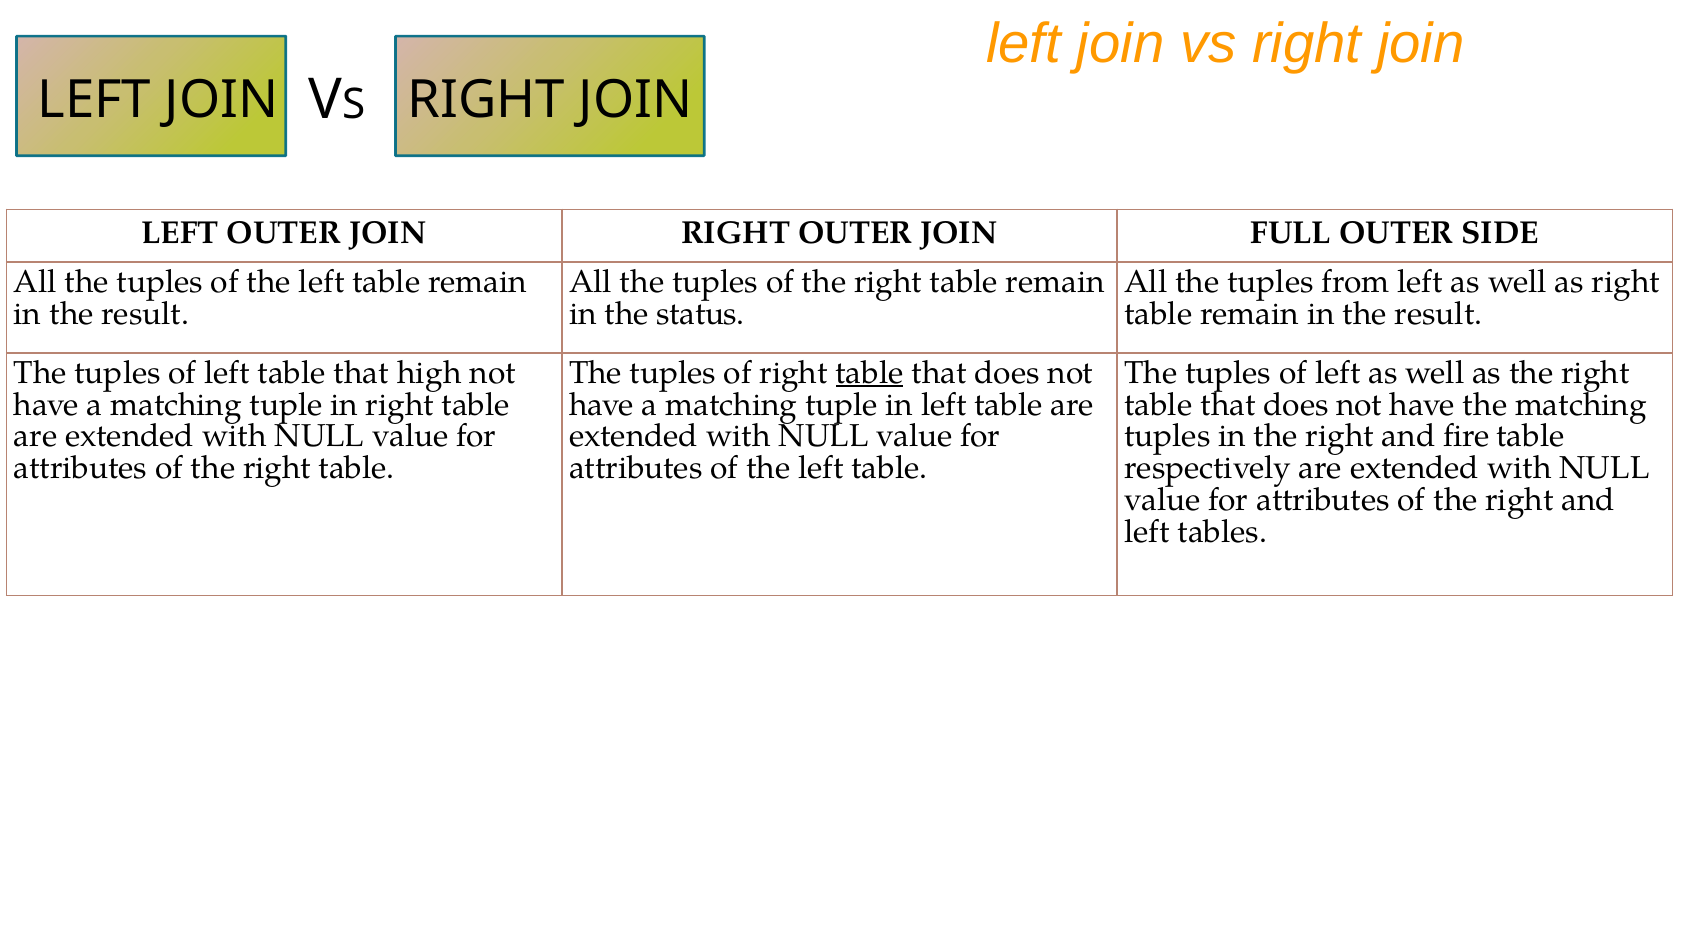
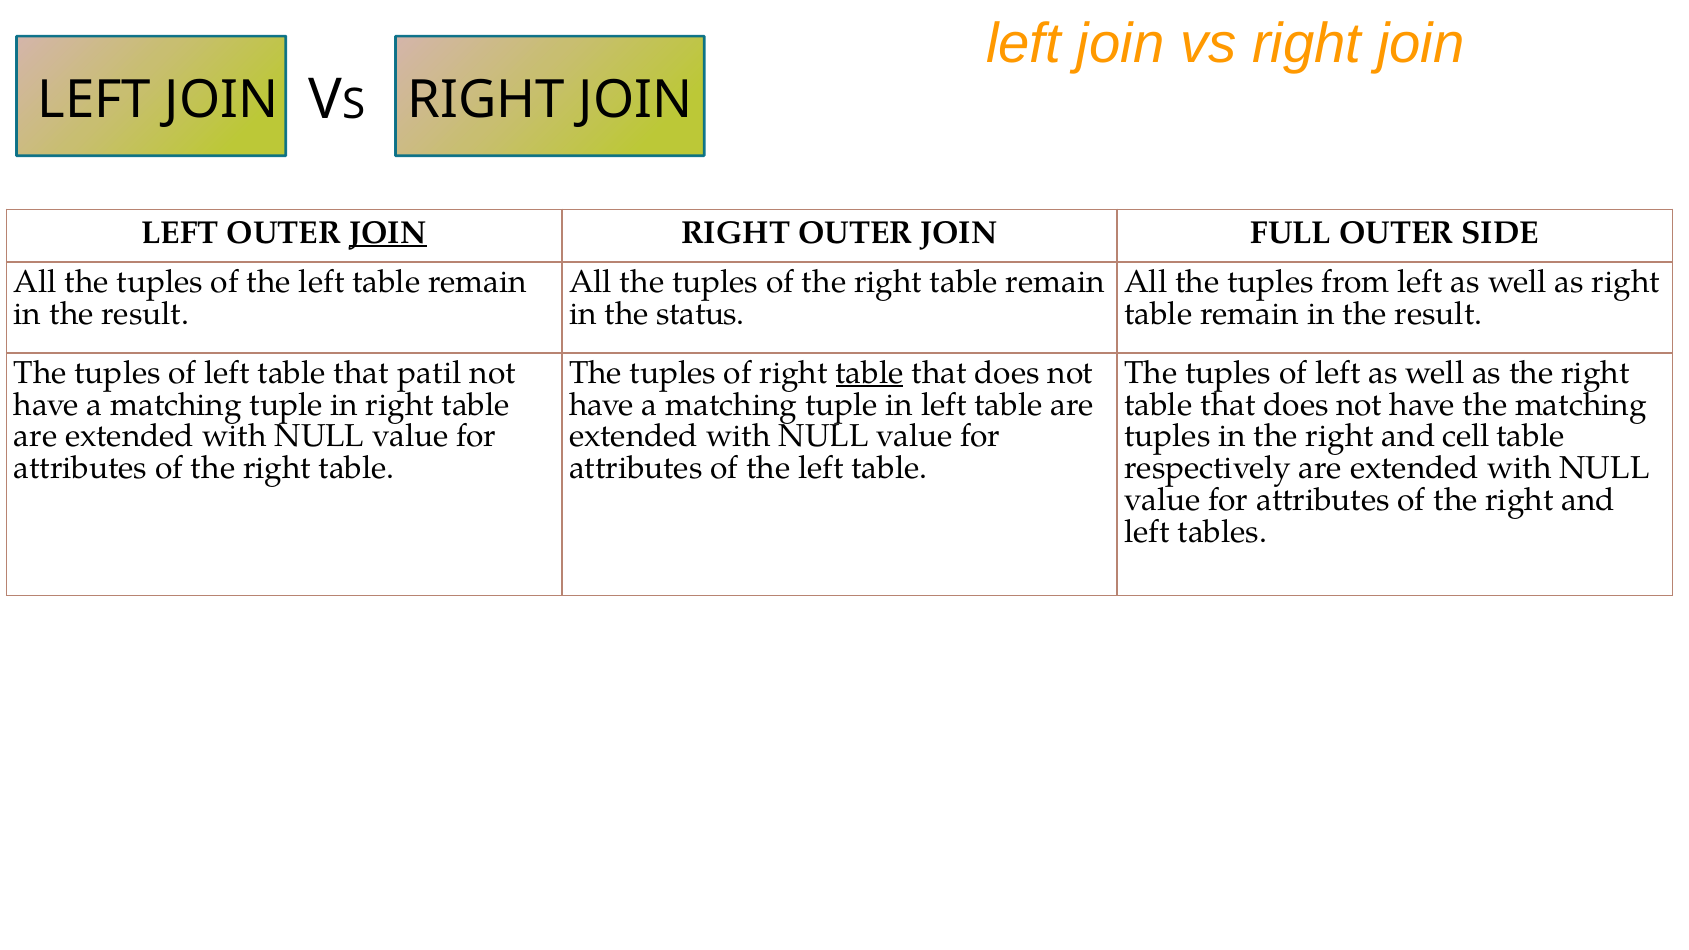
JOIN underline: none -> present (388, 233)
high: high -> patil (429, 373)
fire: fire -> cell (1466, 436)
